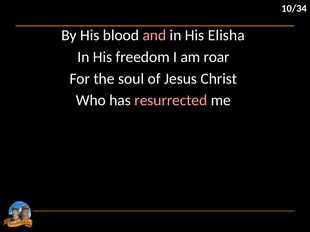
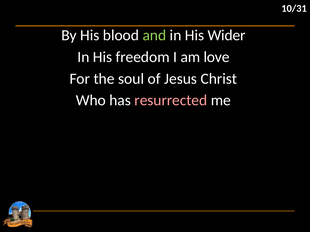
10/34: 10/34 -> 10/31 (294, 8)
and colour: pink -> light green (154, 35)
Elisha: Elisha -> Wider (227, 35)
roar: roar -> love (217, 57)
